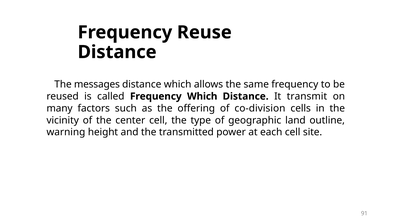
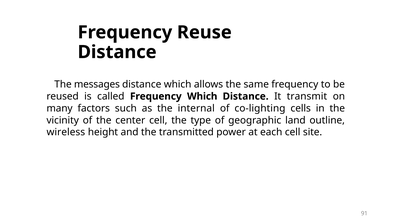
offering: offering -> internal (196, 108)
co-division: co-division -> co-lighting (260, 108)
warning: warning -> wireless (66, 132)
